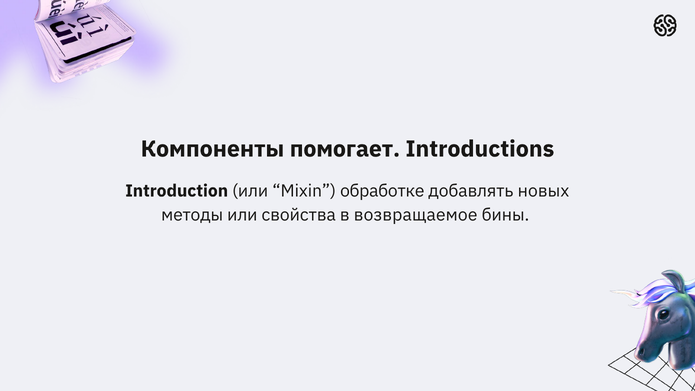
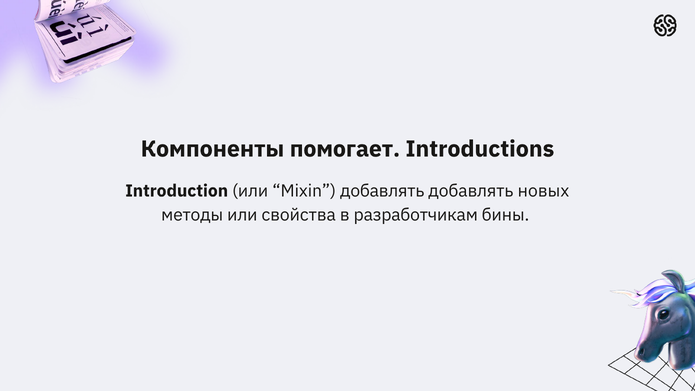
Mixin обработке: обработке -> добавлять (382, 191)
возвращаемое: возвращаемое -> разработчикам (416, 215)
